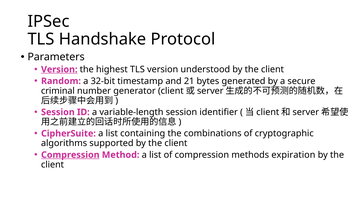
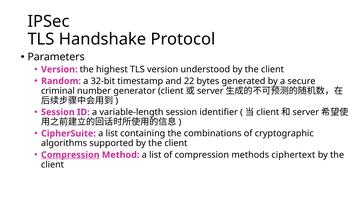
Version underline: present -> none (59, 69)
21: 21 -> 22 (189, 81)
expiration: expiration -> ciphertext (293, 155)
